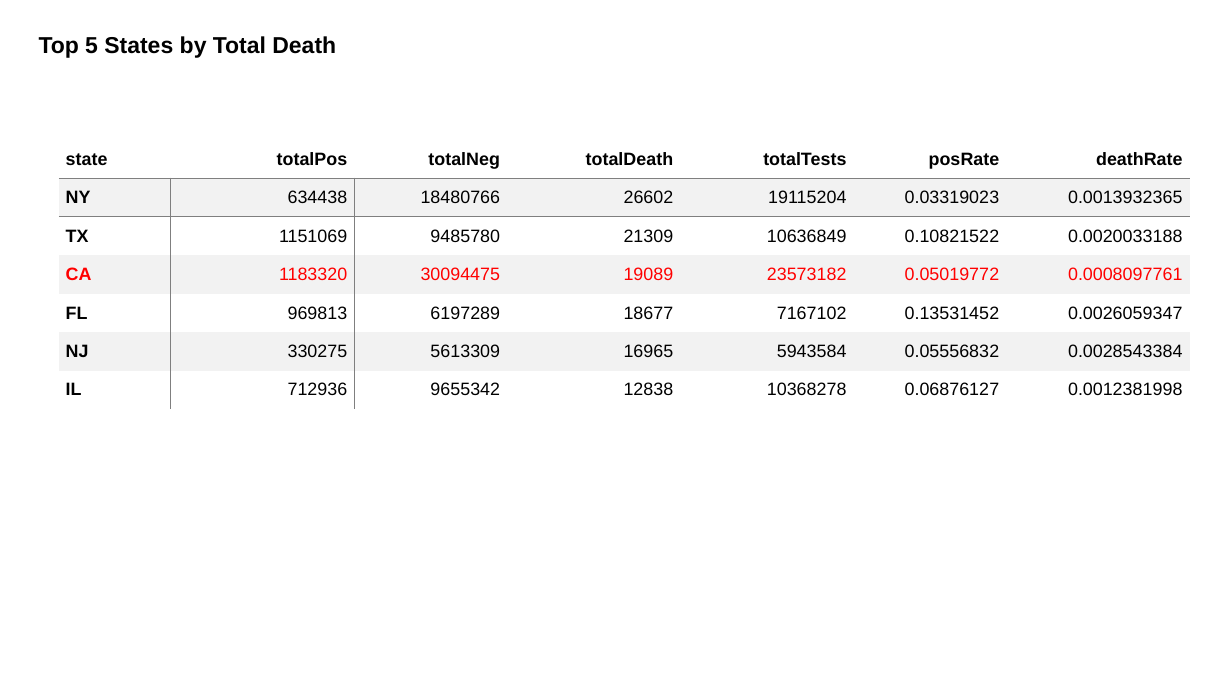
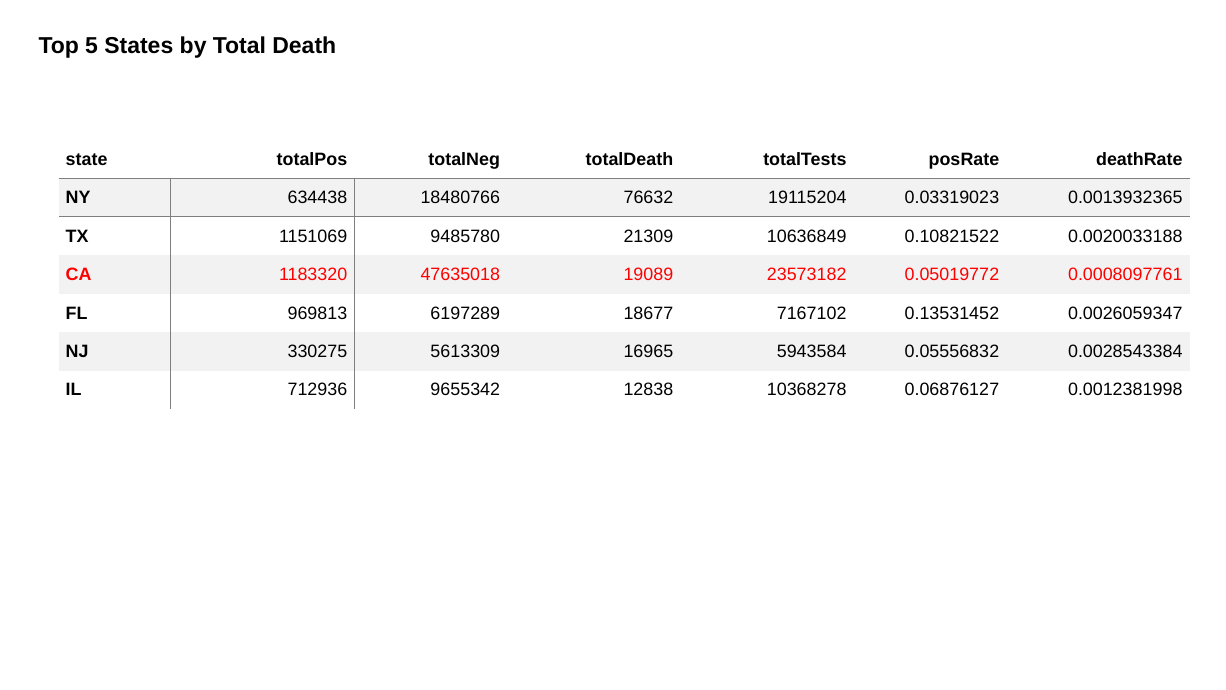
26602: 26602 -> 76632 (648, 198)
30094475: 30094475 -> 47635018 (460, 275)
